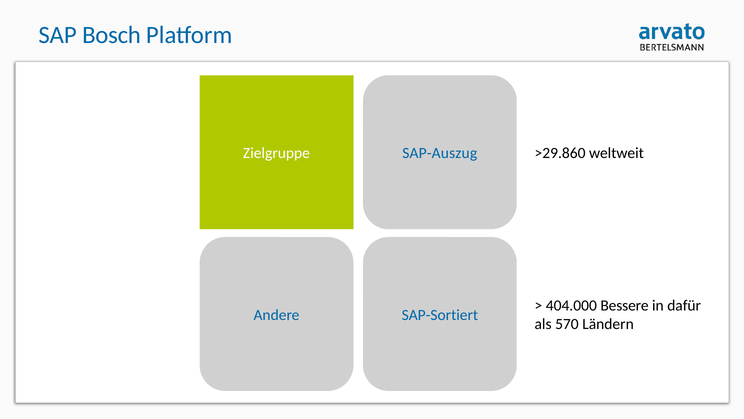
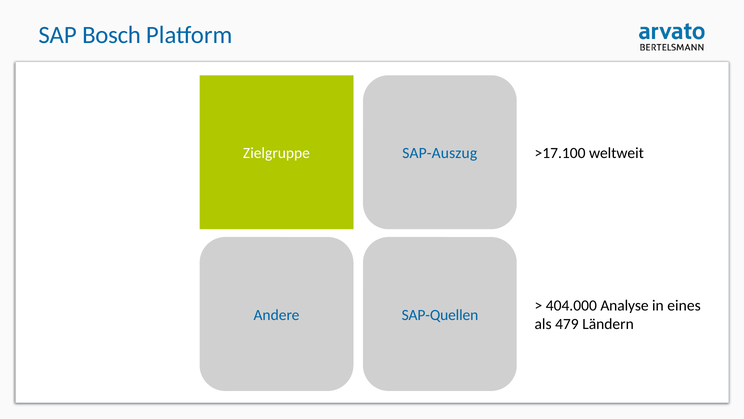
>29.860: >29.860 -> >17.100 (560, 153)
Bessere: Bessere -> Analyse (625, 305)
dafür: dafür -> eines (684, 305)
SAP-Sortiert: SAP-Sortiert -> SAP-Quellen (440, 315)
570: 570 -> 479 (567, 324)
